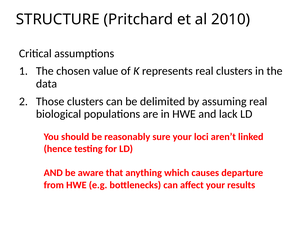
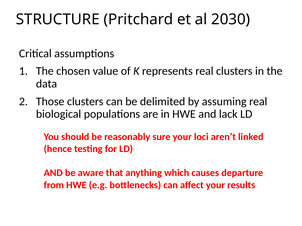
2010: 2010 -> 2030 (231, 19)
